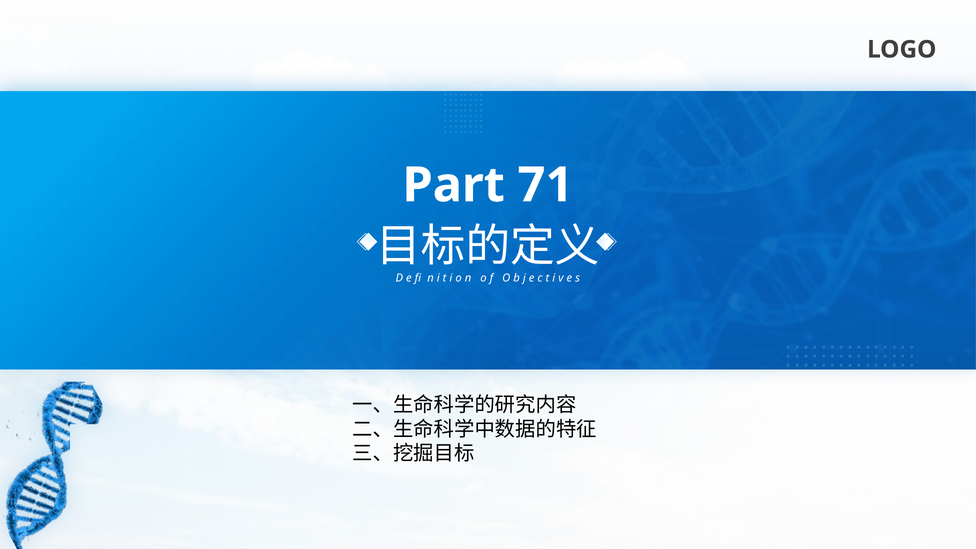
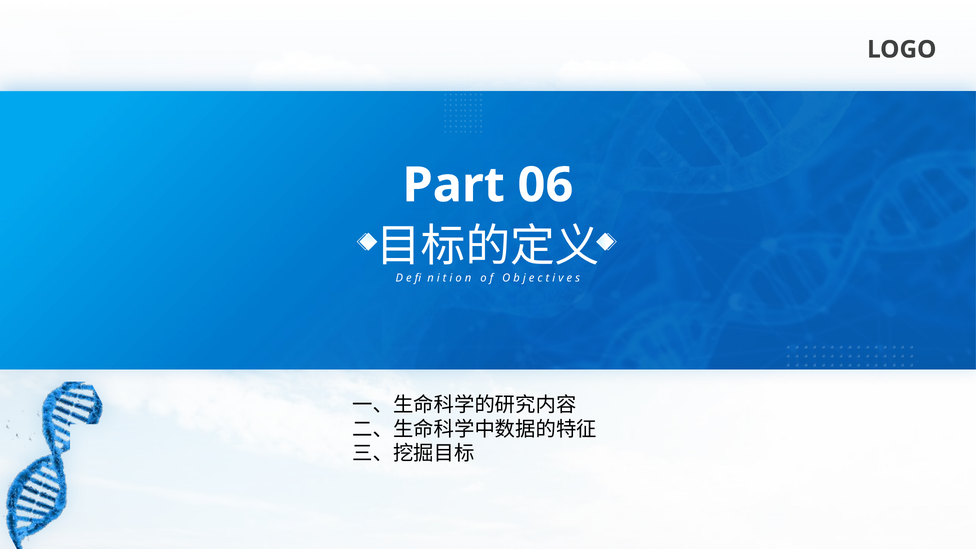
71: 71 -> 06 (545, 185)
